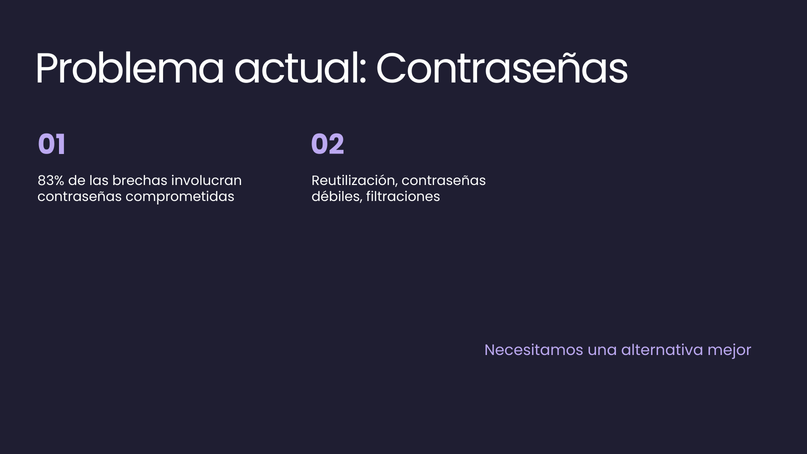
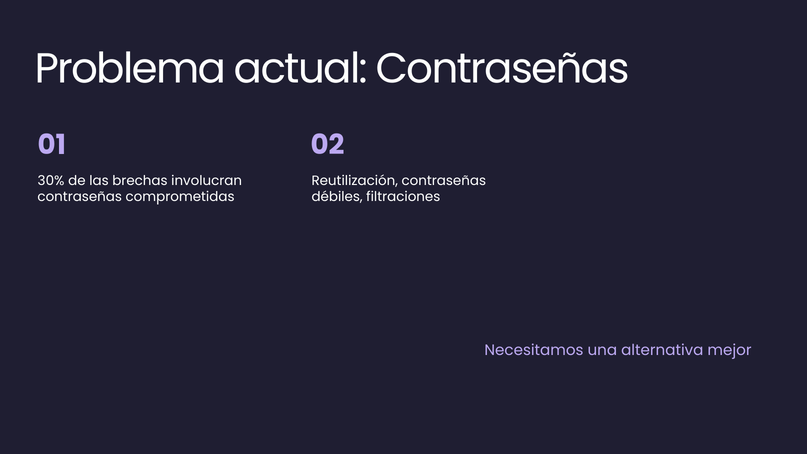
83%: 83% -> 30% (51, 181)
